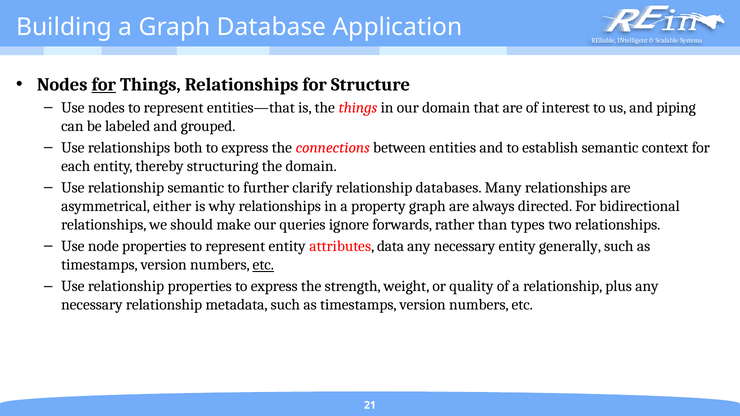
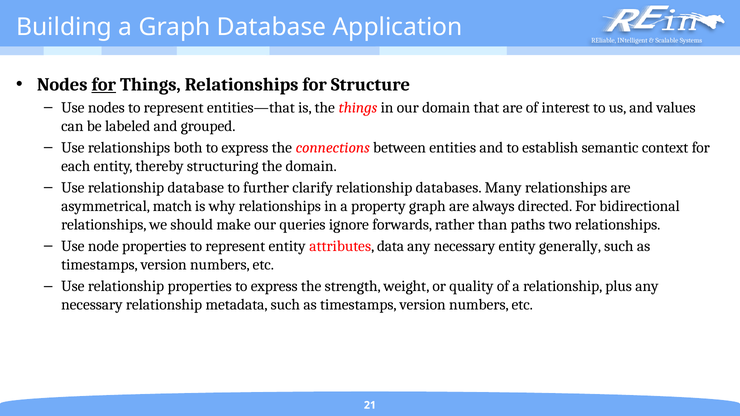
piping: piping -> values (676, 108)
relationship semantic: semantic -> database (196, 188)
either: either -> match (172, 206)
types: types -> paths (528, 225)
etc underline: present -> none (263, 265)
